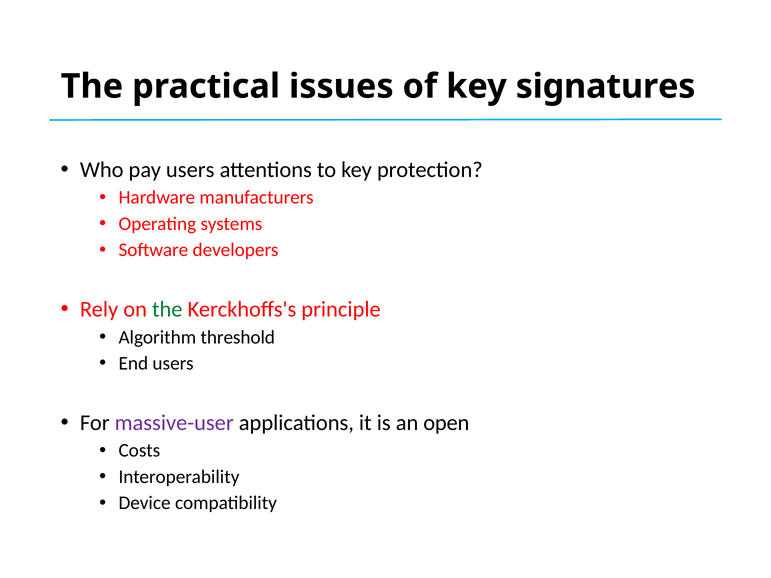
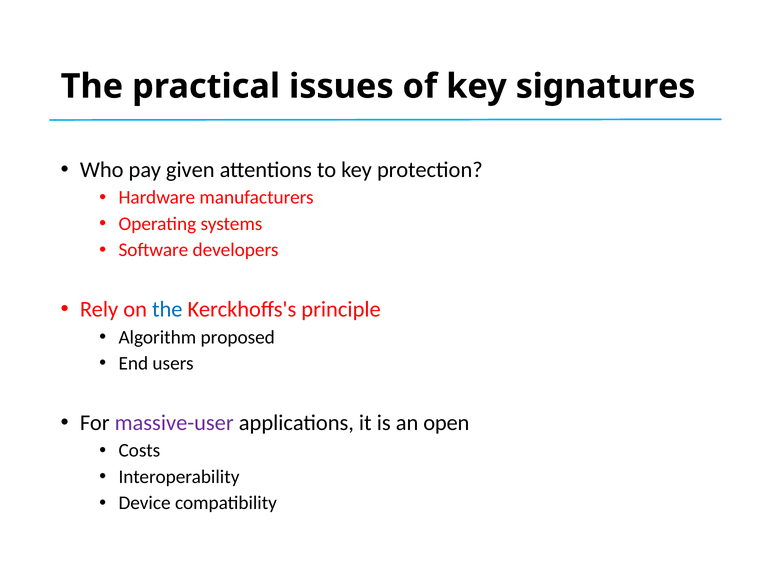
pay users: users -> given (190, 170)
the colour: green -> blue (167, 309)
threshold: threshold -> proposed (238, 337)
